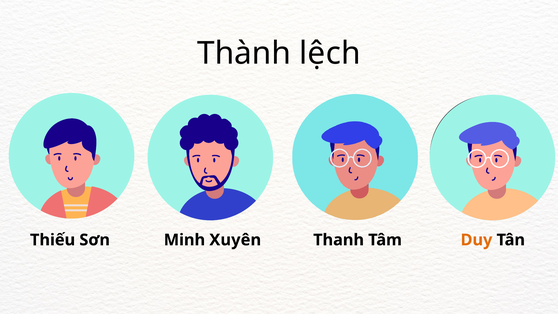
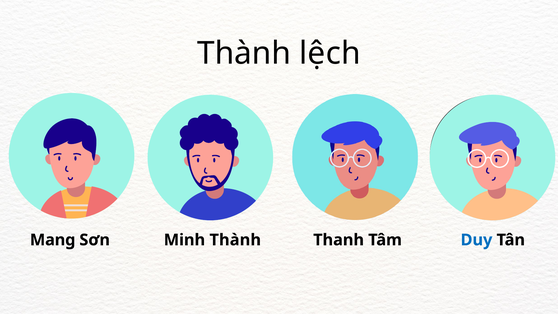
Thiếu: Thiếu -> Mang (53, 240)
Minh Xuyên: Xuyên -> Thành (235, 240)
Duy colour: orange -> blue (476, 240)
